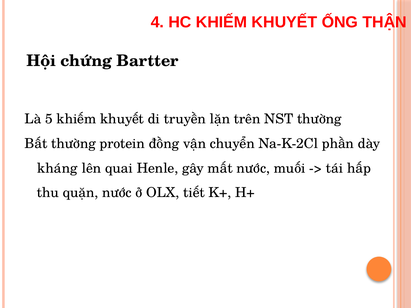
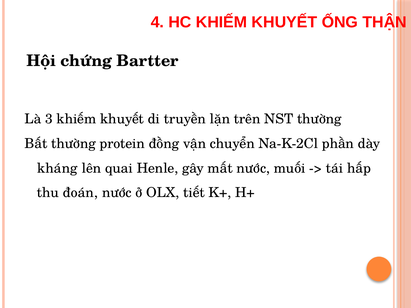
5: 5 -> 3 (49, 119)
quặn: quặn -> đoán (80, 193)
